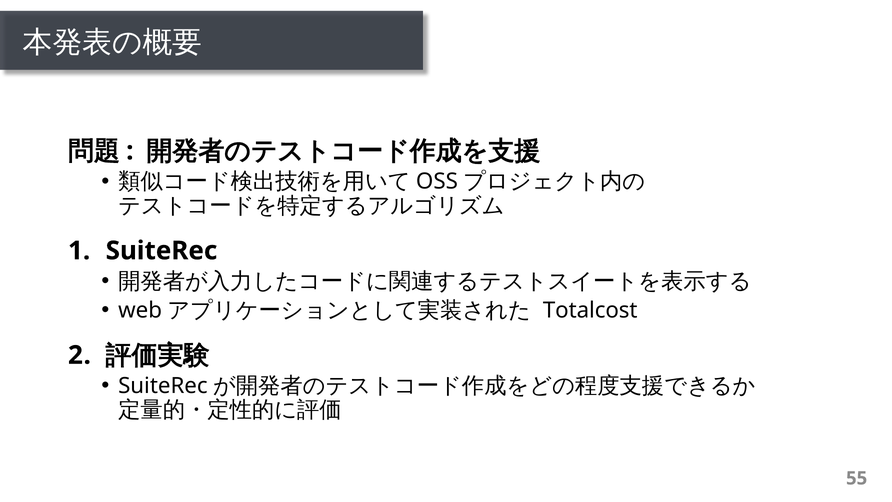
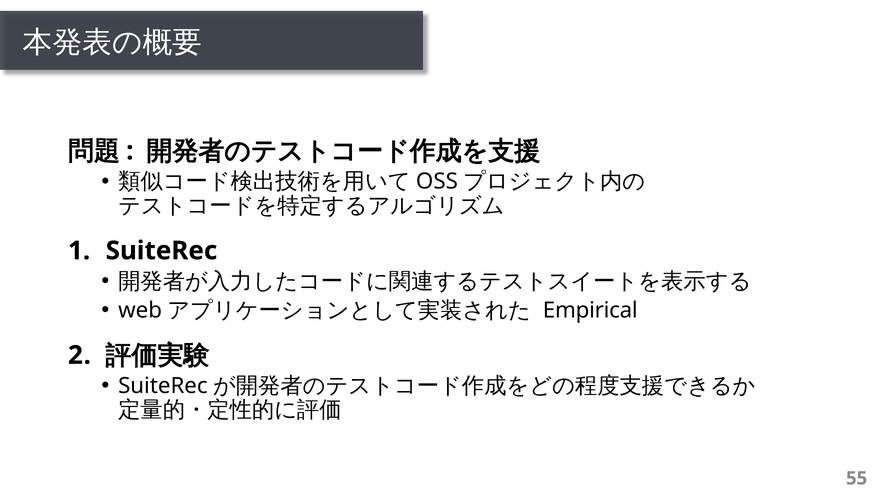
Totalcost: Totalcost -> Empirical (590, 310)
